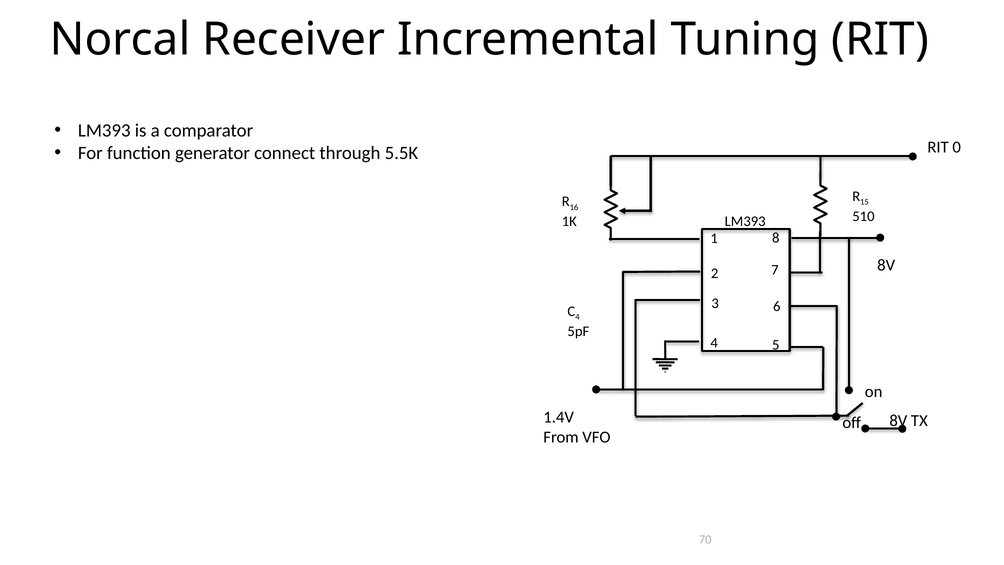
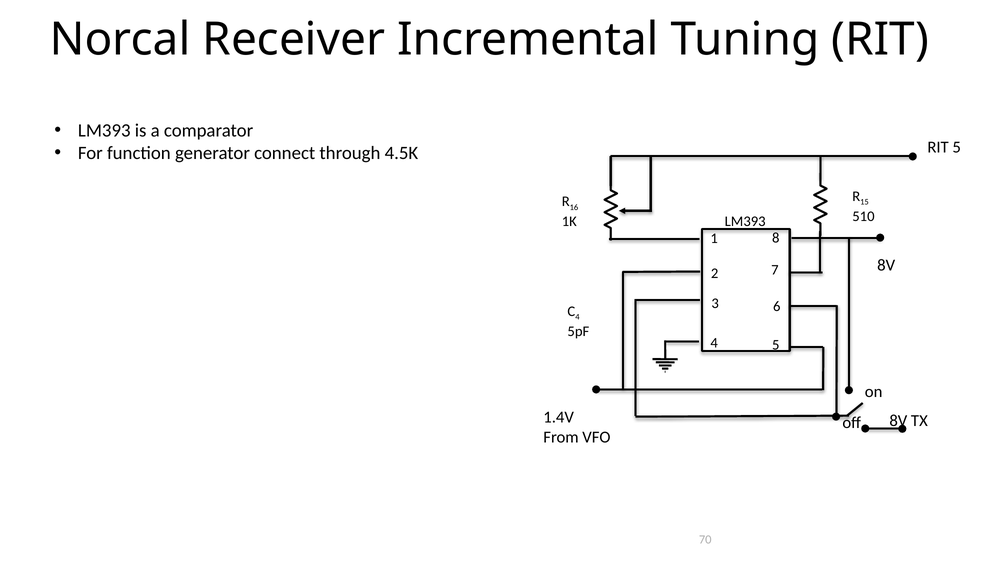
RIT 0: 0 -> 5 (957, 147)
5.5K: 5.5K -> 4.5K (401, 153)
